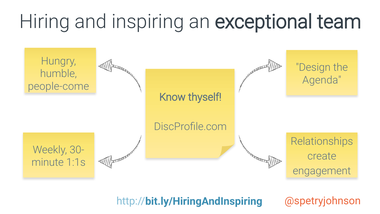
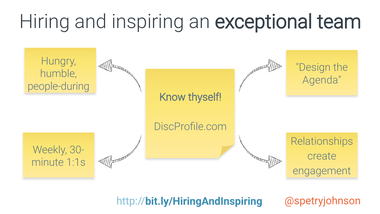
people-come: people-come -> people-during (59, 86)
